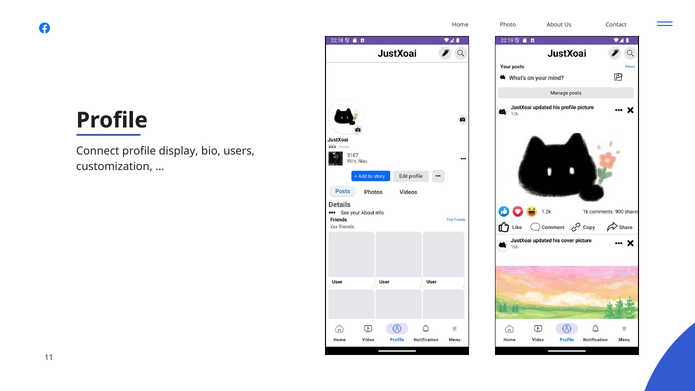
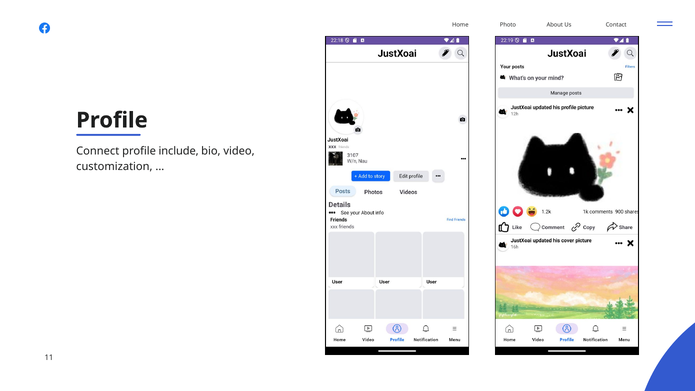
display: display -> include (179, 151)
users: users -> video (239, 151)
